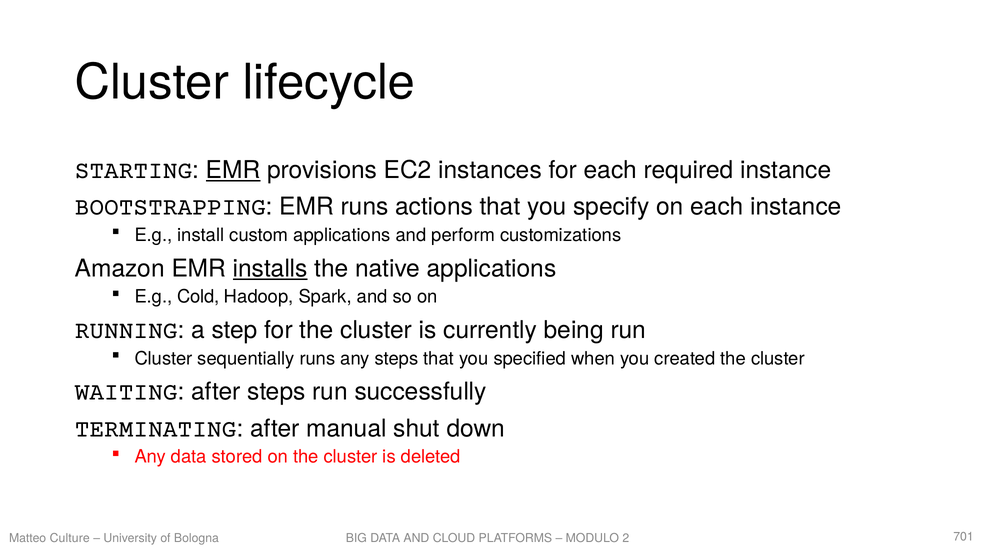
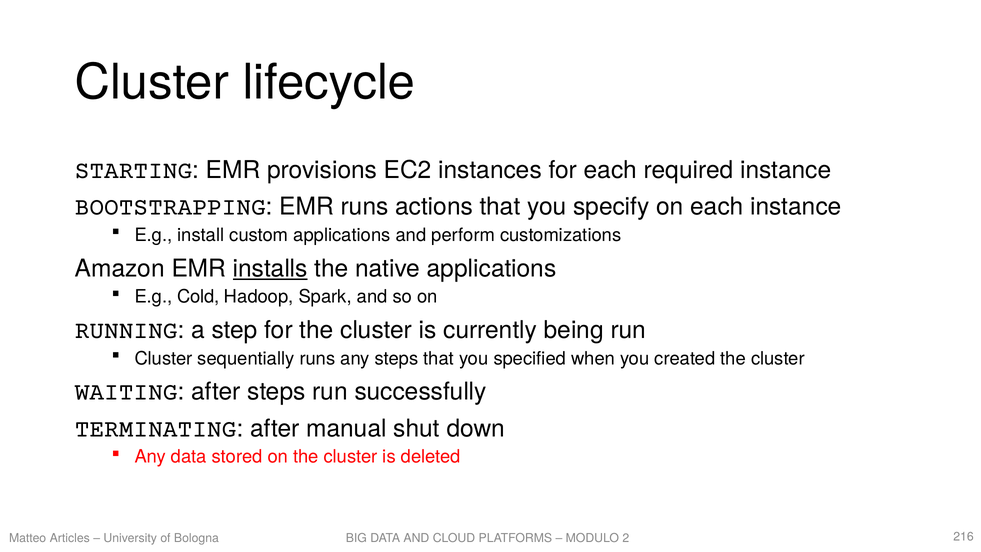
EMR underline: present -> none (233, 170)
Culture: Culture -> Articles (70, 538)
701: 701 -> 216 (963, 537)
